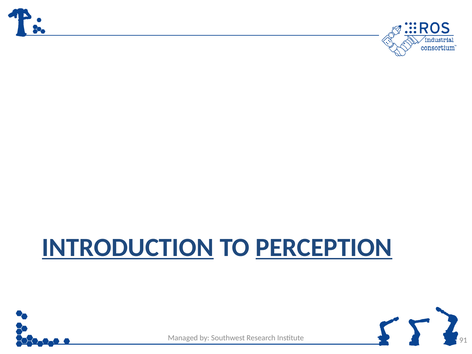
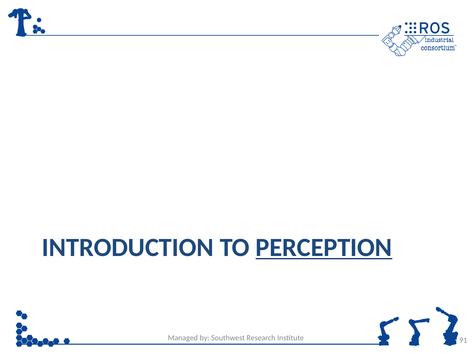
INTRODUCTION underline: present -> none (128, 247)
